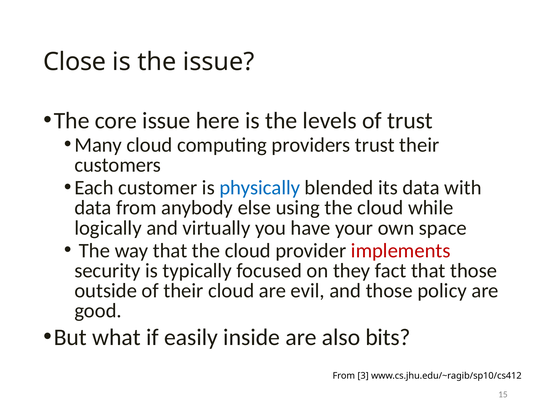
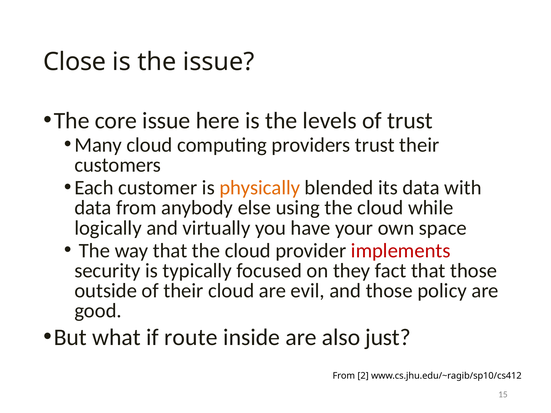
physically colour: blue -> orange (260, 188)
easily: easily -> route (191, 338)
bits: bits -> just (388, 338)
3: 3 -> 2 (363, 376)
